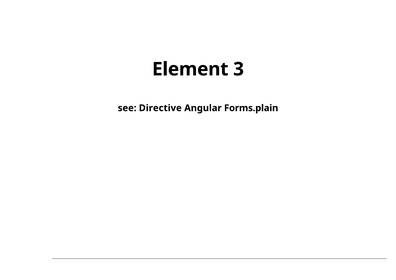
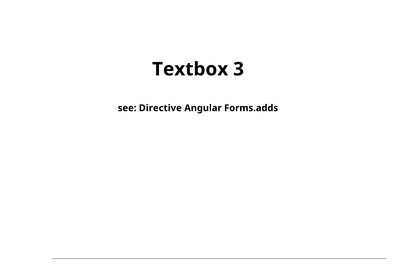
Element: Element -> Textbox (190, 69)
Forms.plain: Forms.plain -> Forms.adds (251, 108)
